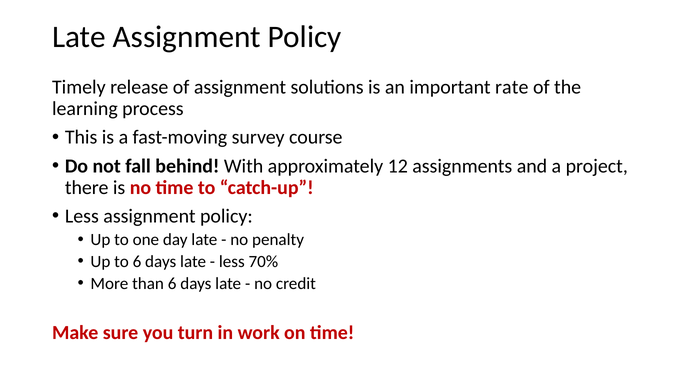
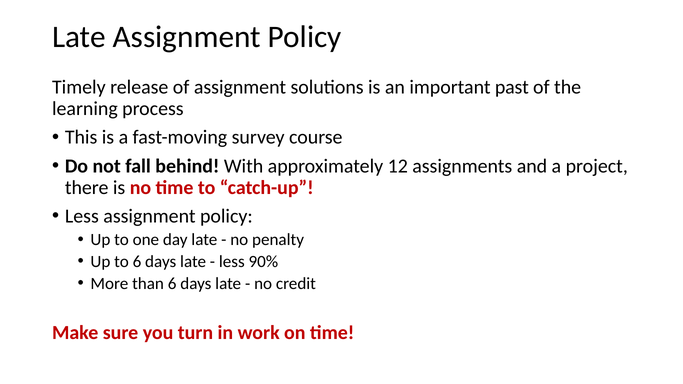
rate: rate -> past (512, 87)
70%: 70% -> 90% (263, 262)
